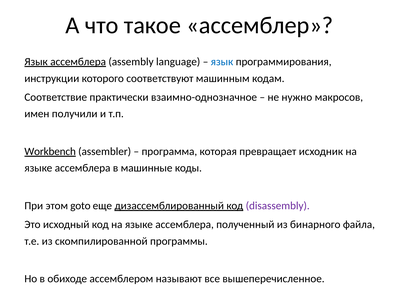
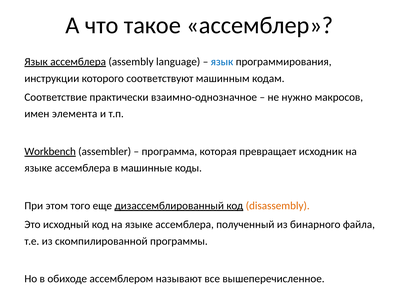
получили: получили -> элемента (75, 114)
goto: goto -> того (80, 206)
disassembly colour: purple -> orange (278, 206)
